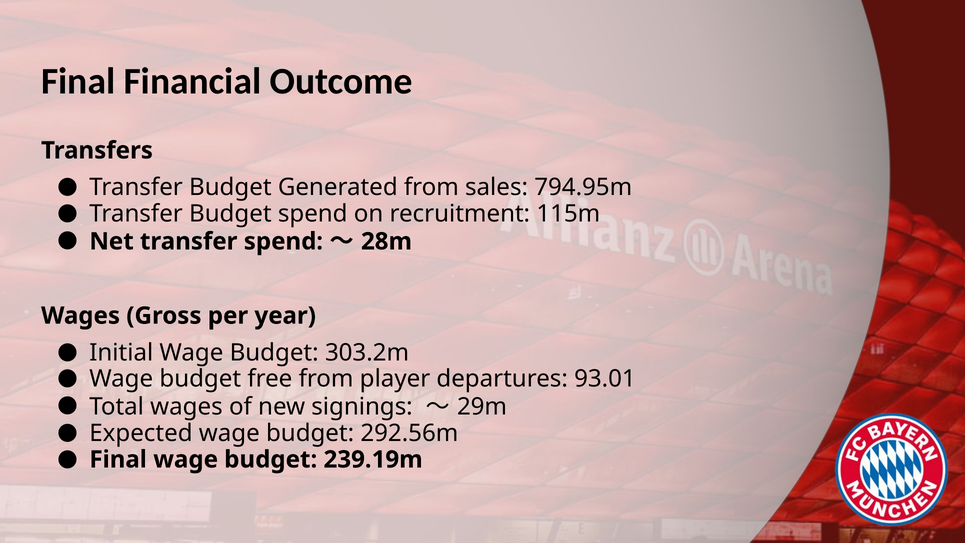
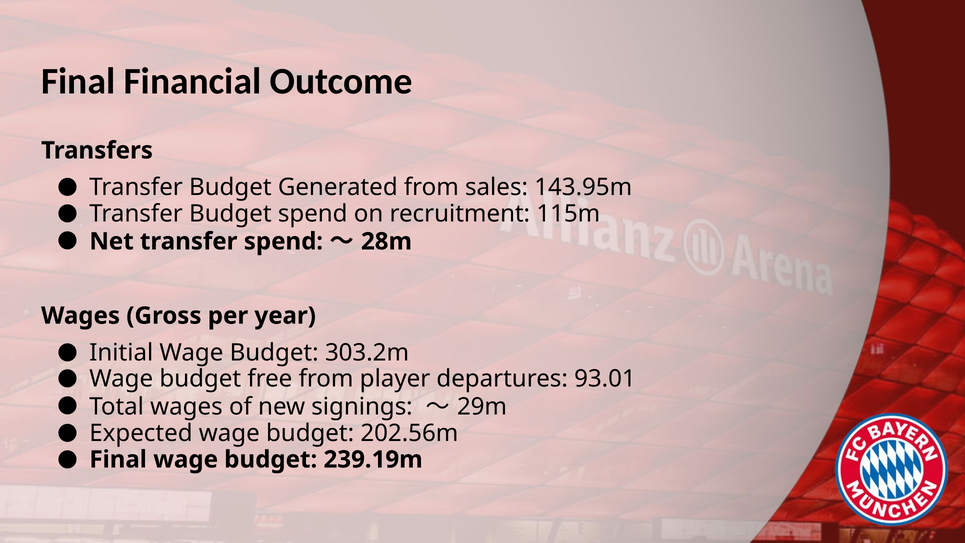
794.95m: 794.95m -> 143.95m (583, 187)
292.56m: 292.56m -> 202.56m (409, 433)
